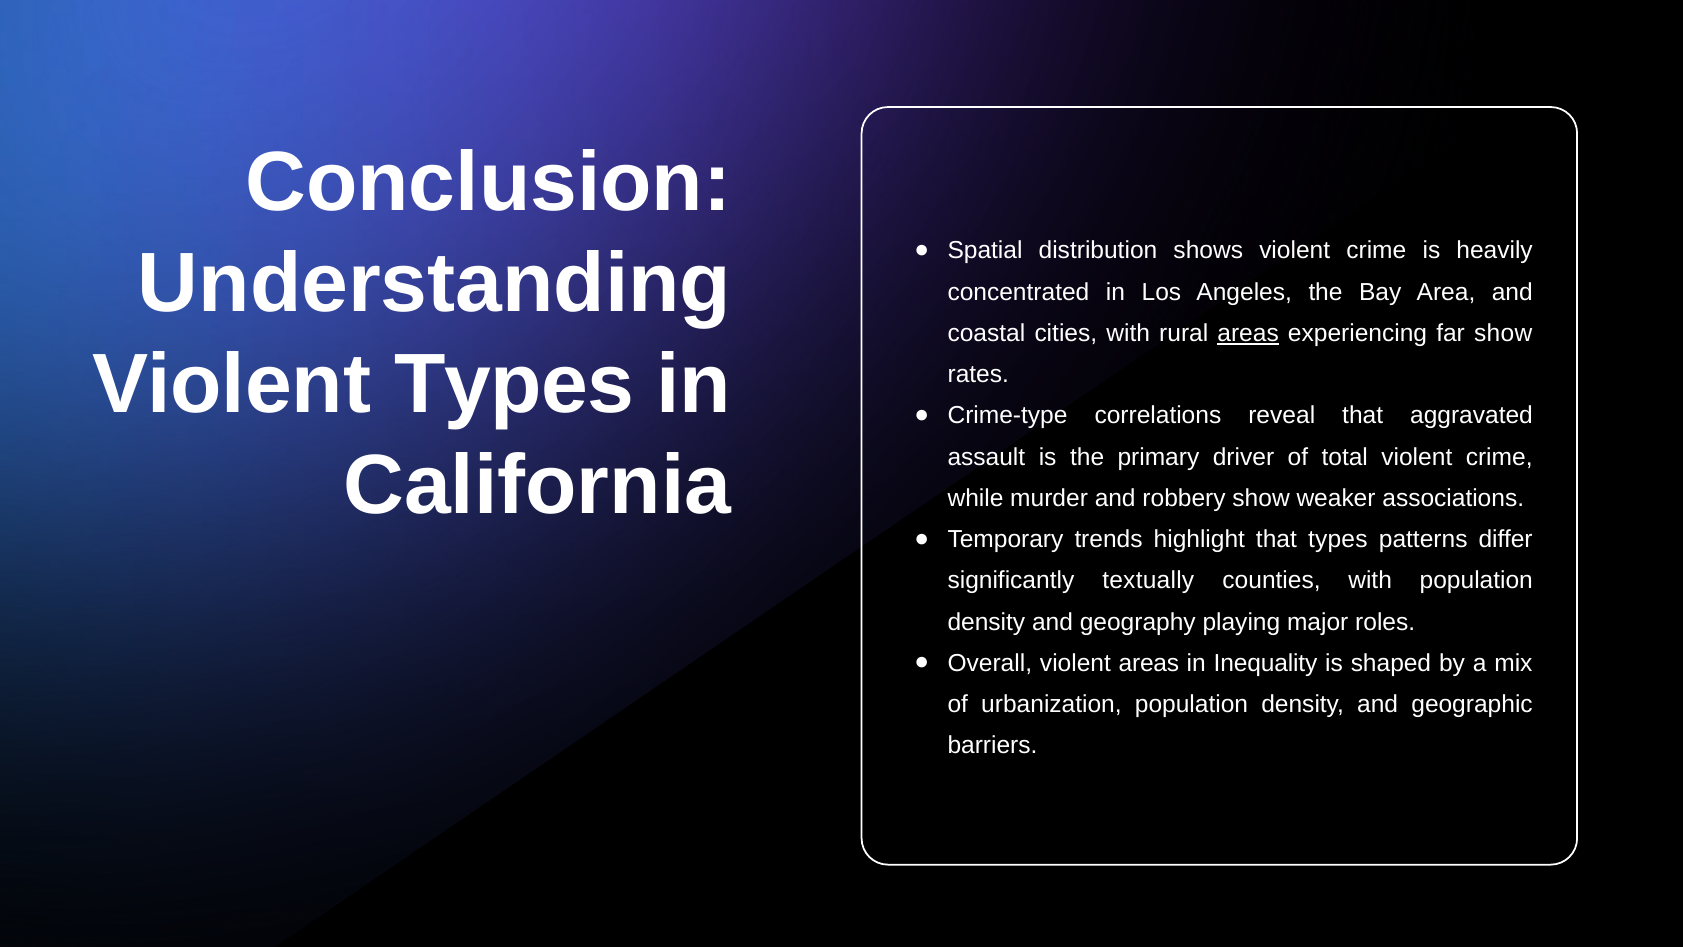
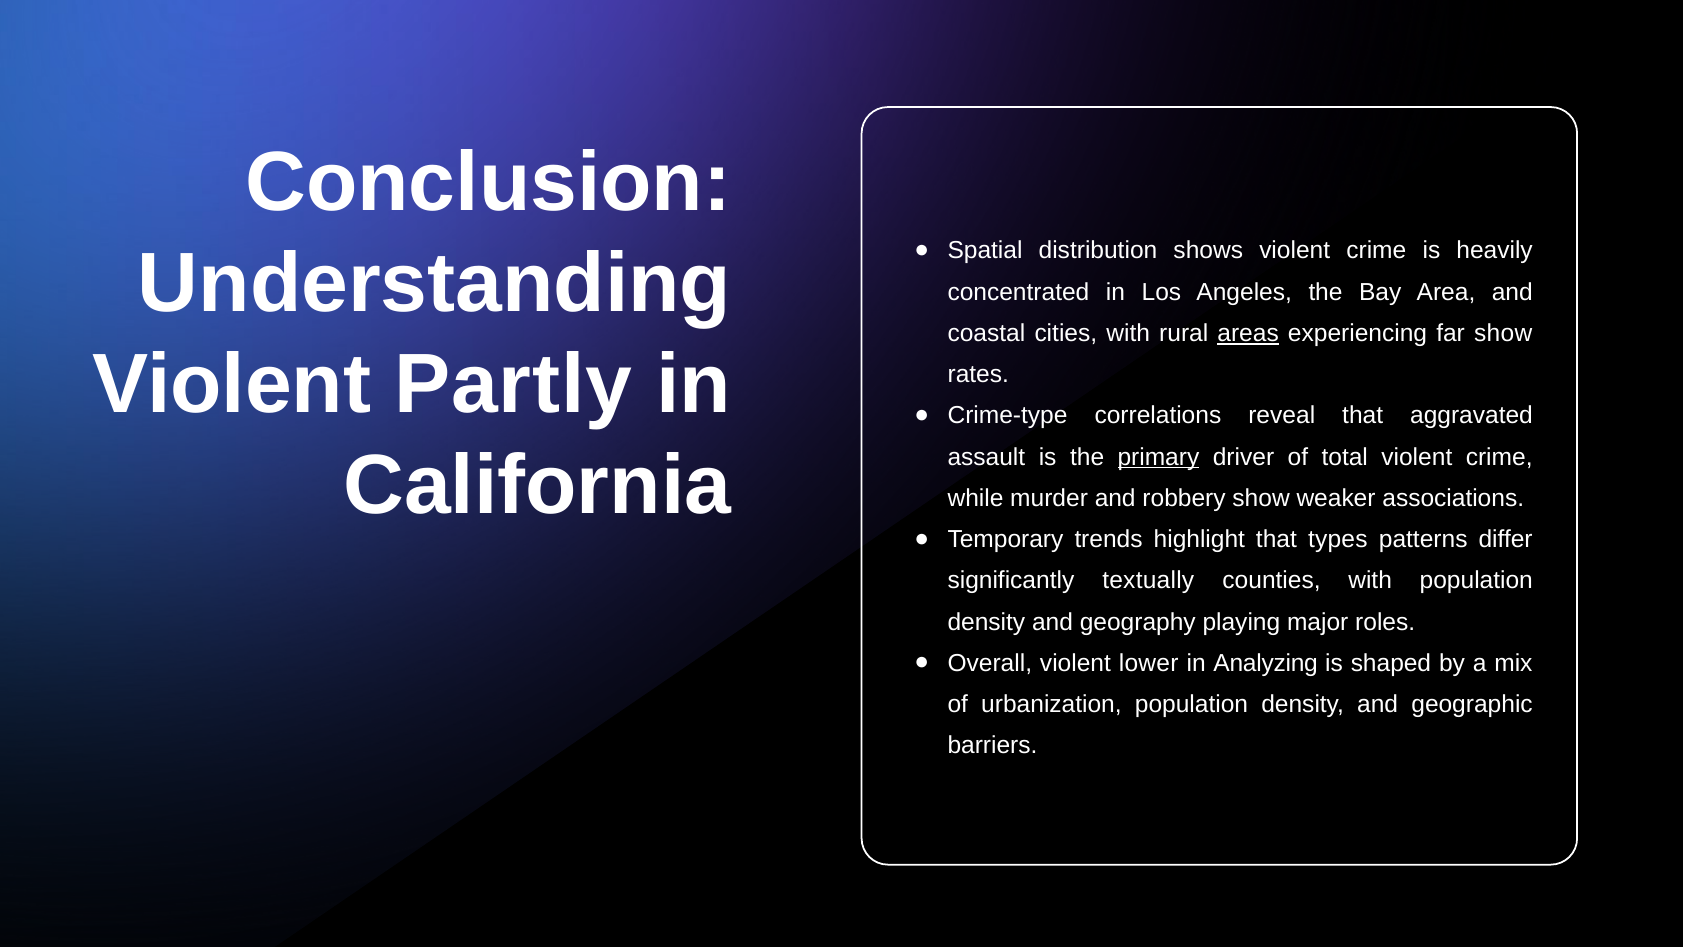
Violent Types: Types -> Partly (513, 385)
primary underline: none -> present (1158, 457)
violent areas: areas -> lower (1149, 663)
Inequality: Inequality -> Analyzing (1266, 663)
